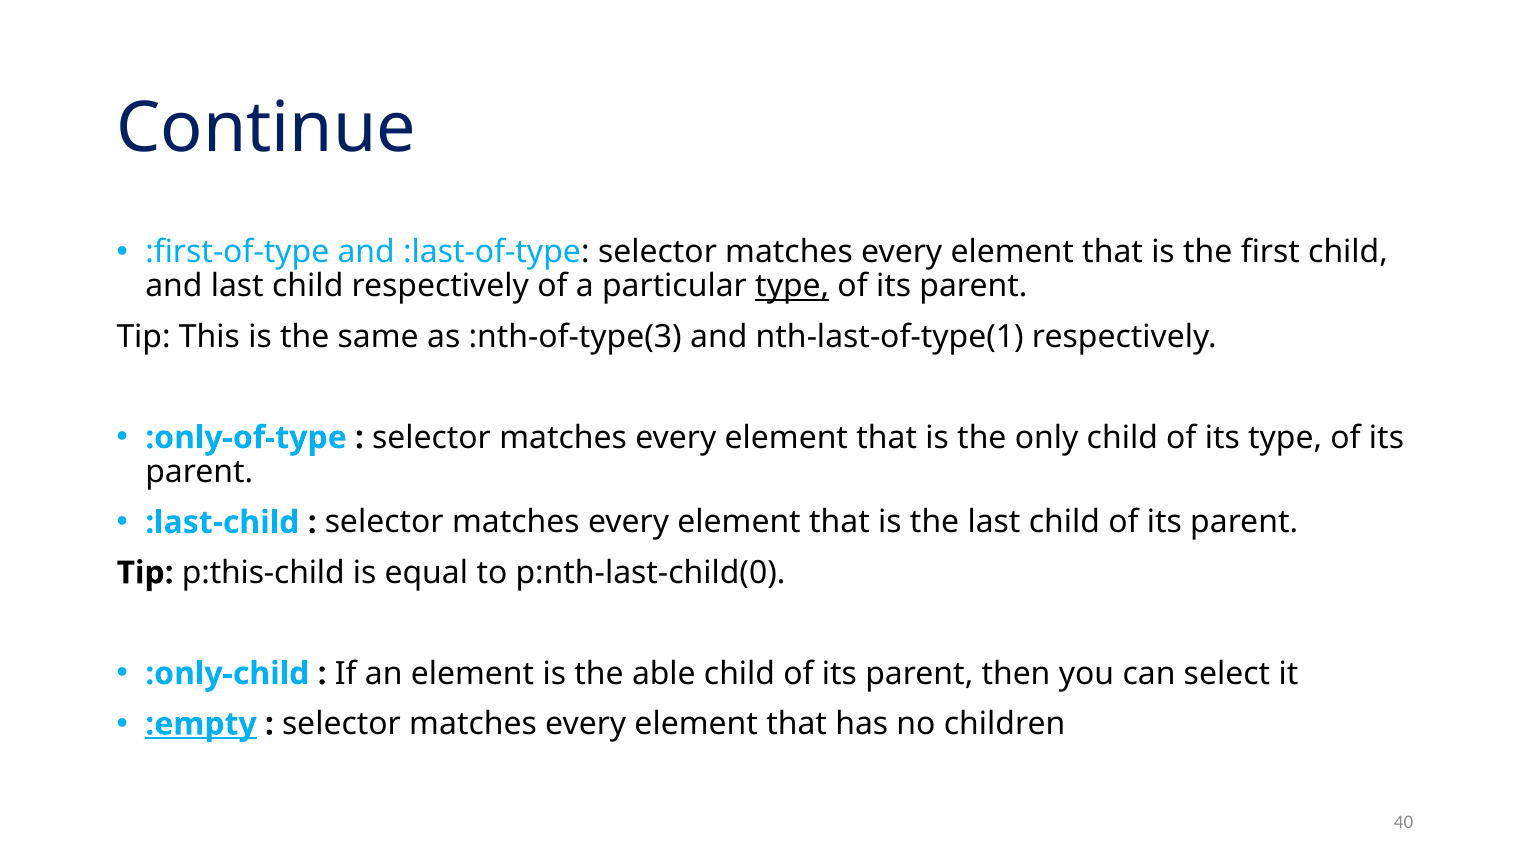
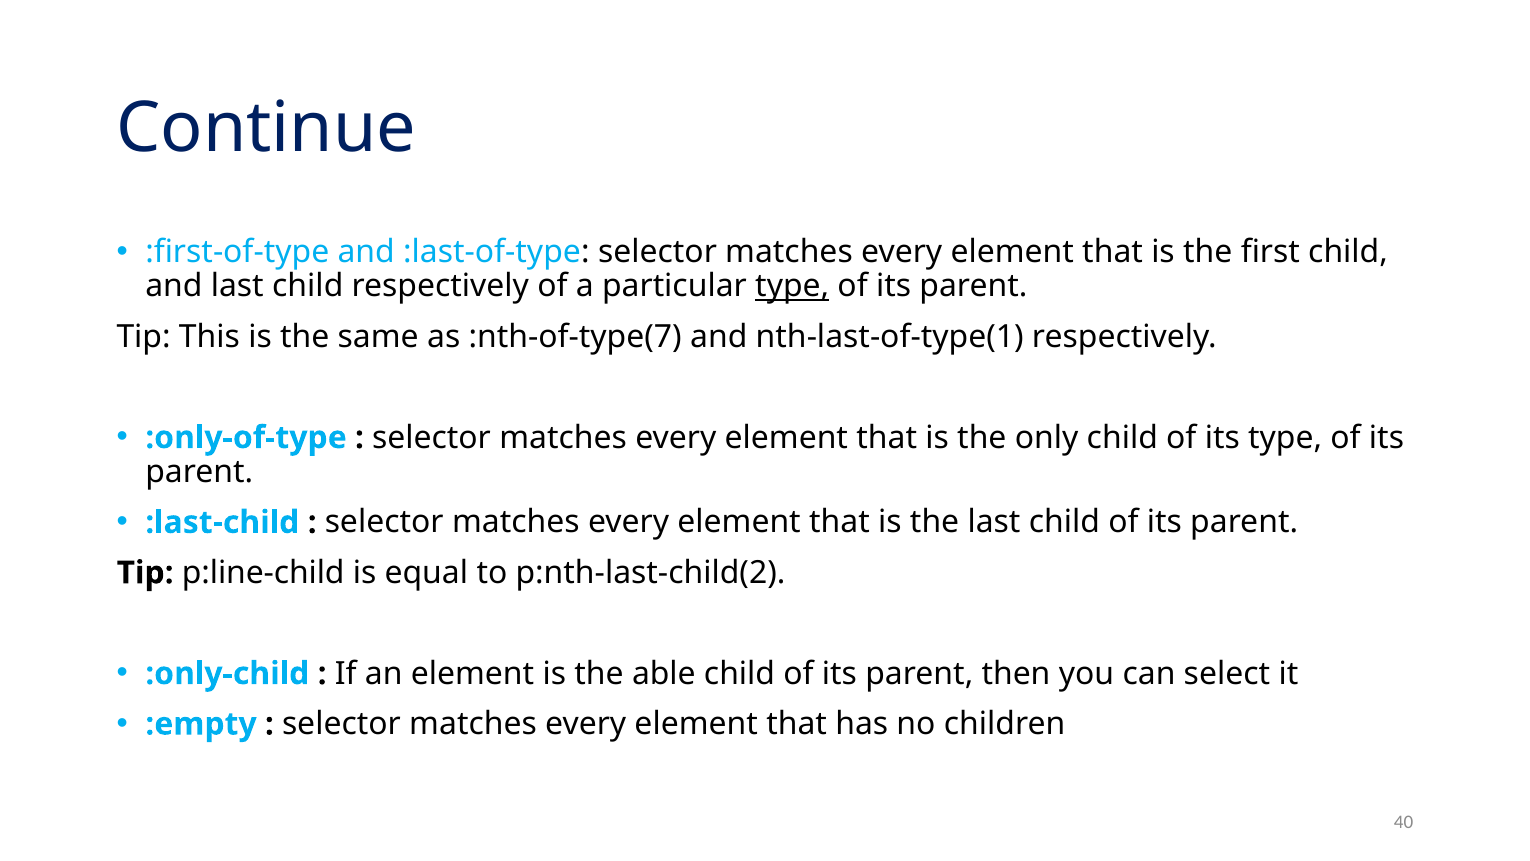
:nth-of-type(3: :nth-of-type(3 -> :nth-of-type(7 (575, 337)
p:this-child: p:this-child -> p:line-child (263, 573)
p:nth-last-child(0: p:nth-last-child(0 -> p:nth-last-child(2 (650, 573)
:empty underline: present -> none (201, 724)
